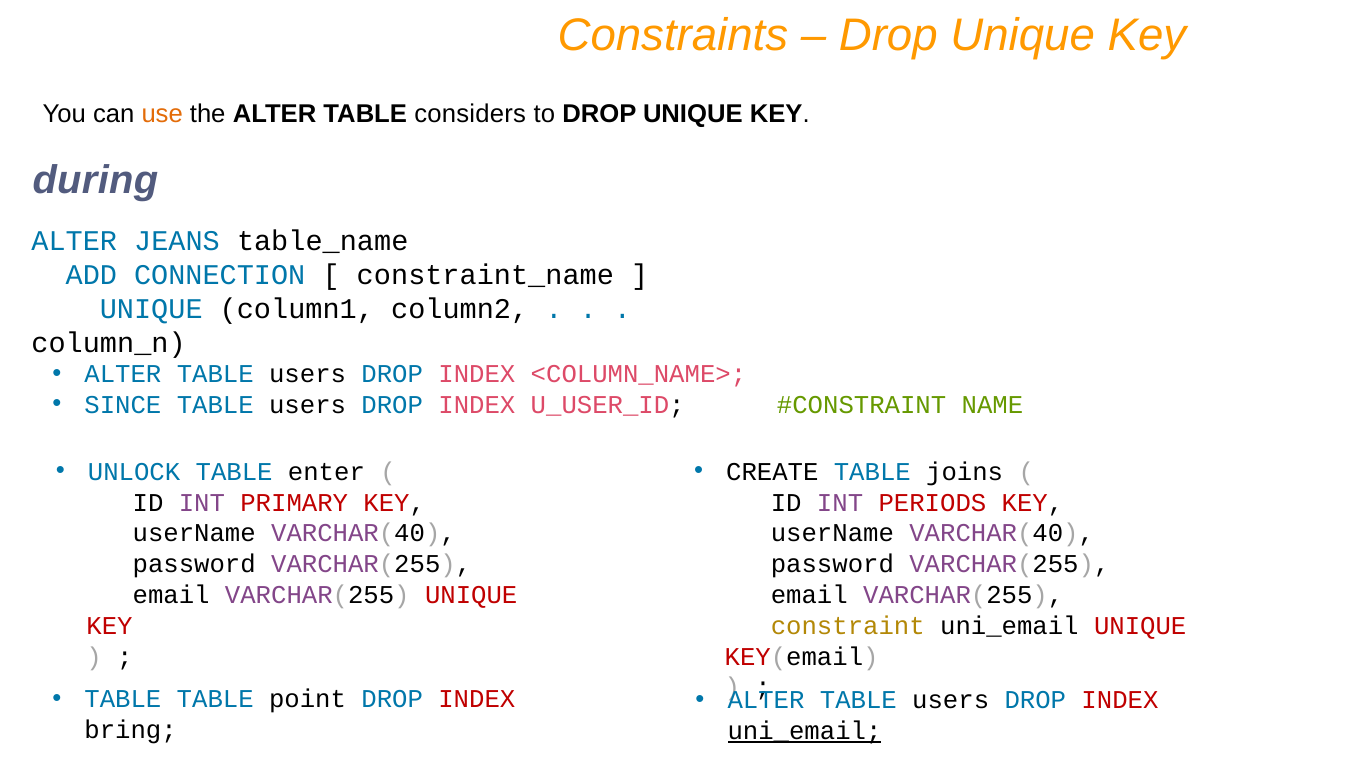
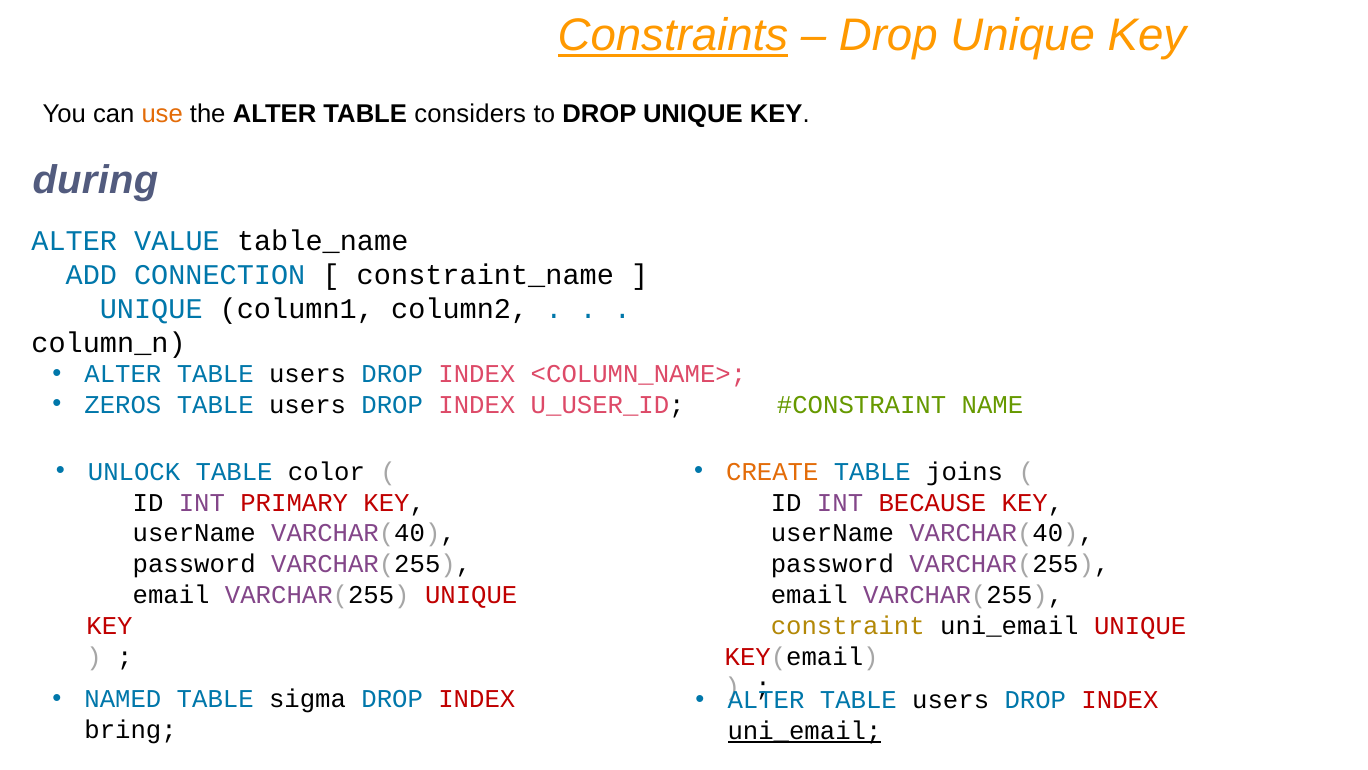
Constraints underline: none -> present (673, 36)
JEANS: JEANS -> VALUE (177, 241)
SINCE: SINCE -> ZEROS (123, 405)
enter: enter -> color (326, 472)
CREATE colour: black -> orange (772, 472)
PERIODS: PERIODS -> BECAUSE (932, 502)
TABLE: TABLE -> NAMED (123, 698)
point: point -> sigma (308, 698)
